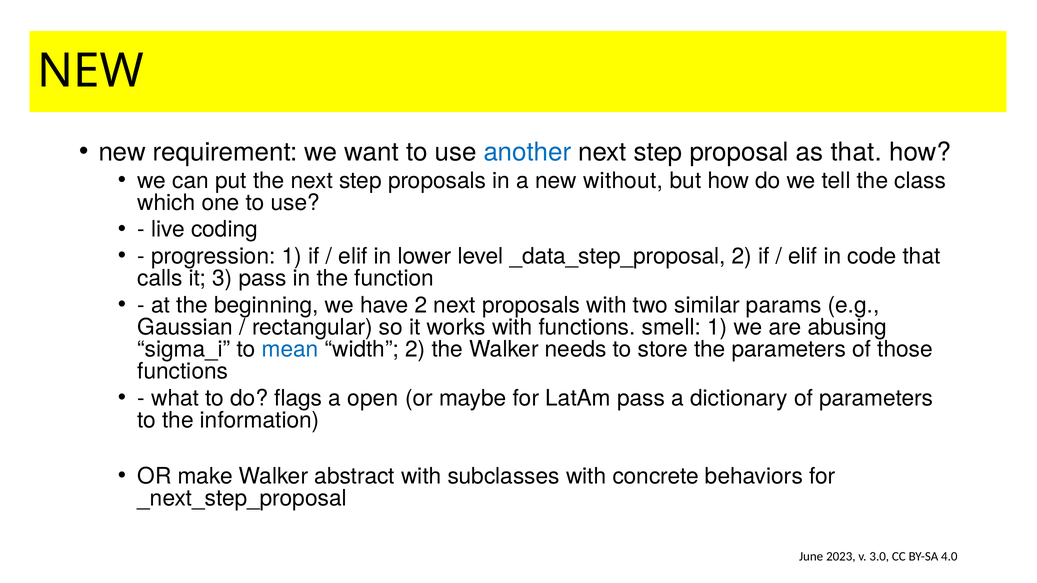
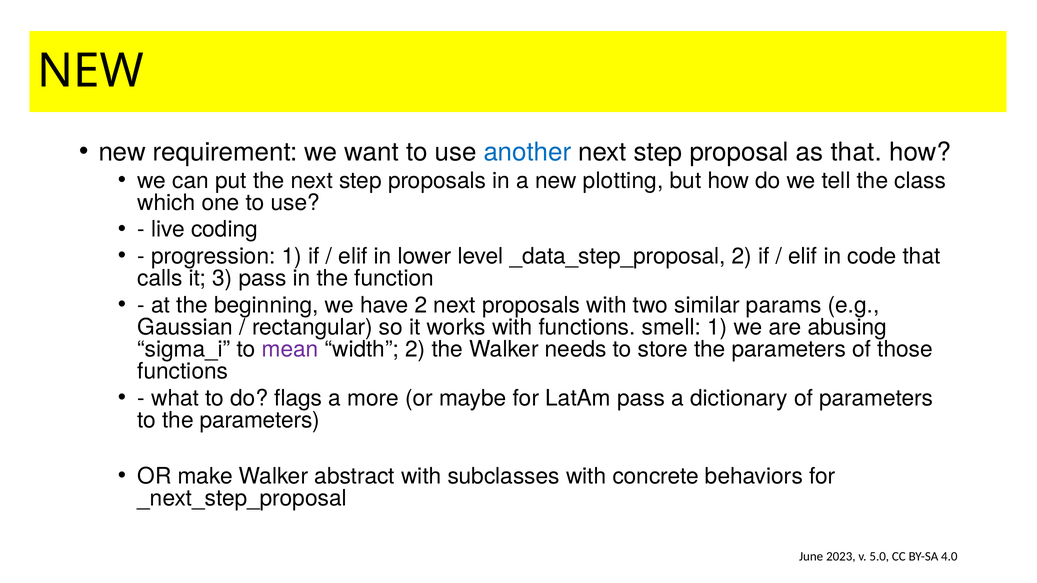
without: without -> plotting (623, 181)
mean colour: blue -> purple (290, 349)
open: open -> more (373, 398)
to the information: information -> parameters (260, 420)
3.0: 3.0 -> 5.0 (879, 557)
